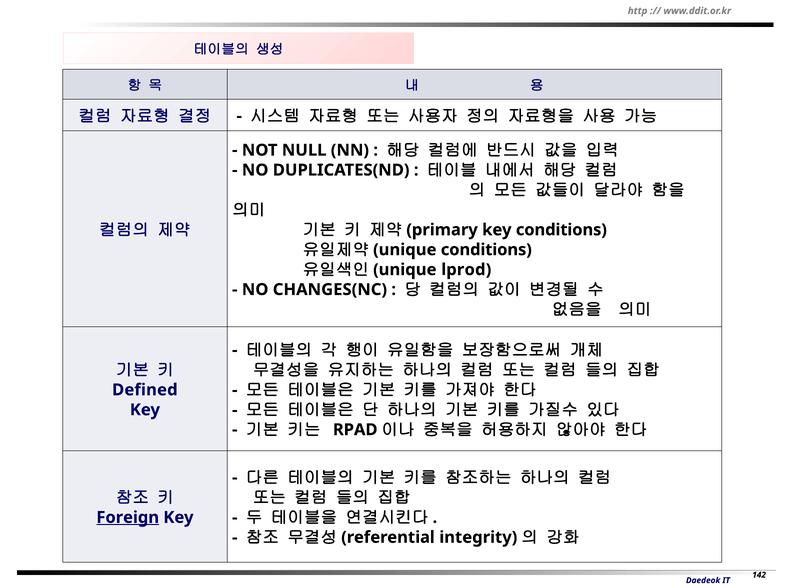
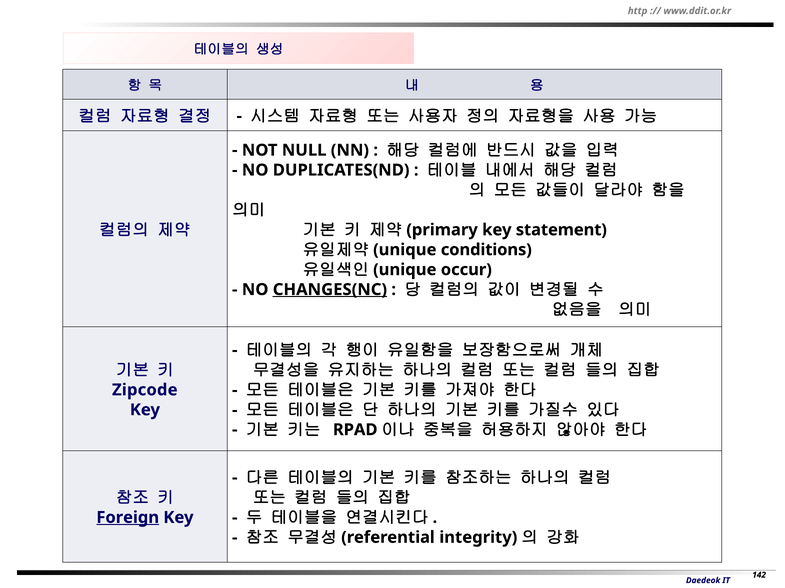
key conditions: conditions -> statement (561, 230)
lprod: lprod -> occur (466, 270)
CHANGES(NC underline: none -> present (330, 290)
Defined: Defined -> Zipcode (145, 390)
